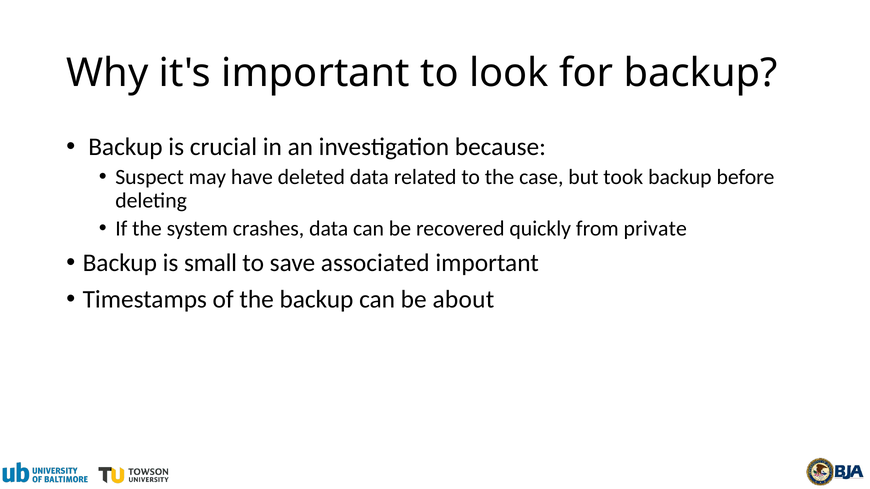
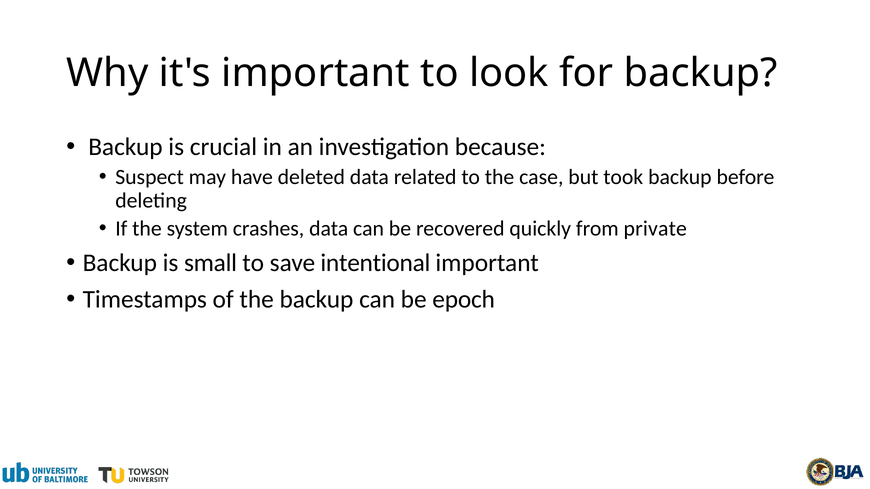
associated: associated -> intentional (375, 263)
about: about -> epoch (464, 299)
